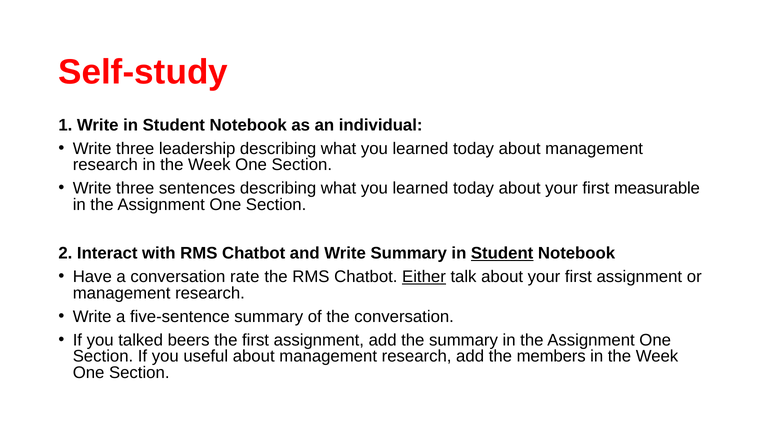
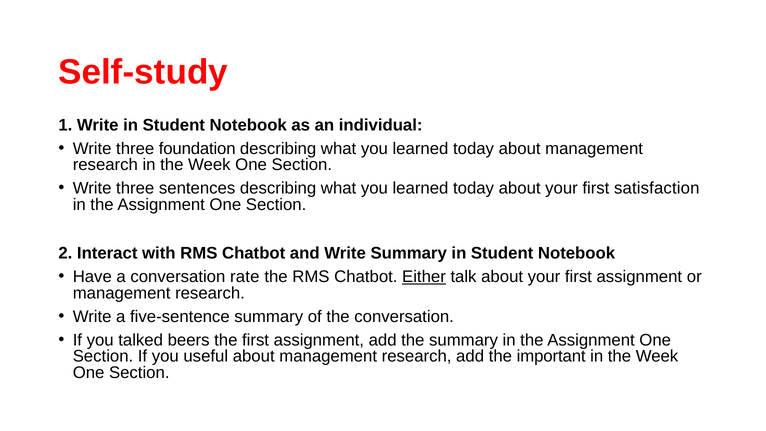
leadership: leadership -> foundation (197, 149)
measurable: measurable -> satisfaction (657, 188)
Student underline: present -> none (502, 253)
members: members -> important (551, 356)
